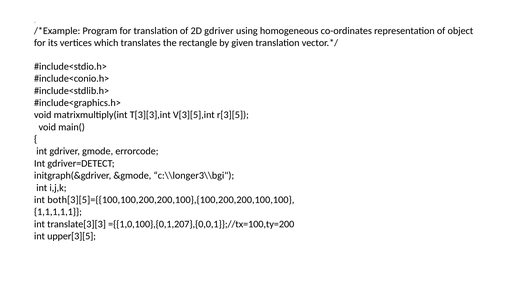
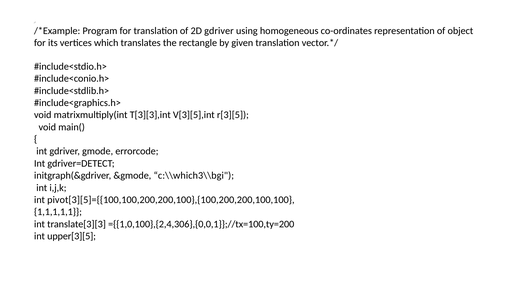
c:\\longer3\\bgi: c:\\longer3\\bgi -> c:\\which3\\bgi (194, 176)
both[3][5]={{100,100,200,200,100},{100,200,200,100,100: both[3][5]={{100,100,200,200,100},{100,200,200,100,100 -> pivot[3][5]={{100,100,200,200,100},{100,200,200,100,100 (171, 200)
={{1,0,100},{0,1,207},{0,0,1}};//tx=100,ty=200: ={{1,0,100},{0,1,207},{0,0,1}};//tx=100,ty=200 -> ={{1,0,100},{2,4,306},{0,0,1}};//tx=100,ty=200 (201, 224)
